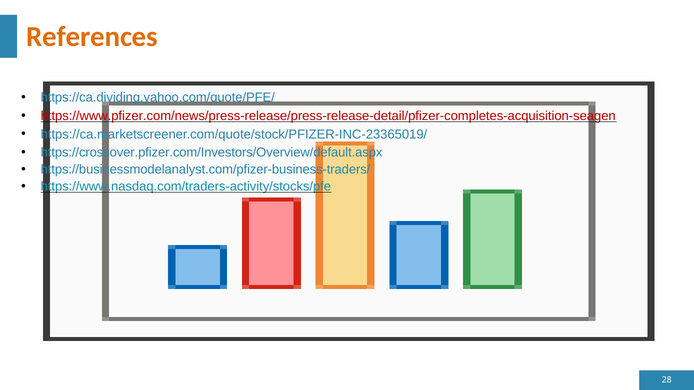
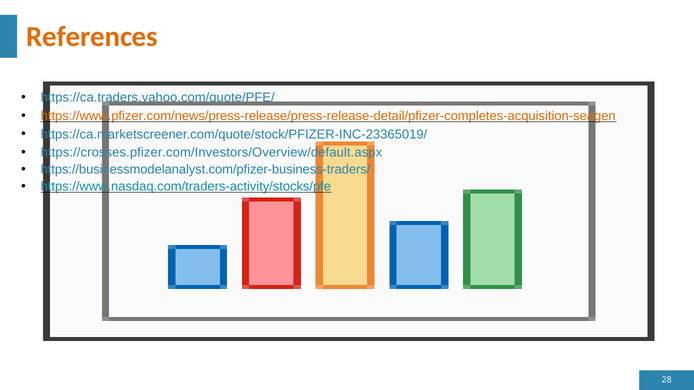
https://ca.dividing.yahoo.com/quote/PFE/: https://ca.dividing.yahoo.com/quote/PFE/ -> https://ca.traders.yahoo.com/quote/PFE/ (158, 98)
https://www.pfizer.com/news/press-release/press-release-detail/pfizer-completes-acquisition-seagen colour: red -> orange (328, 116)
https://crossover.pfizer.com/Investors/Overview/default.aspx: https://crossover.pfizer.com/Investors/Overview/default.aspx -> https://crosses.pfizer.com/Investors/Overview/default.aspx (211, 153)
